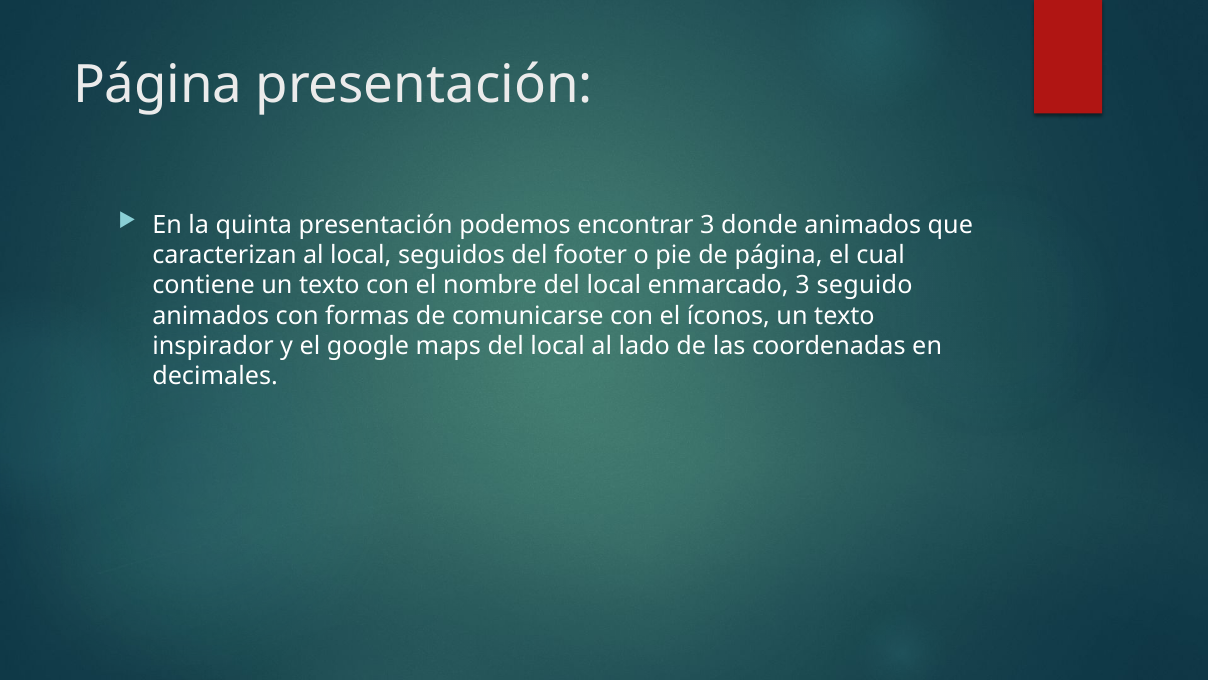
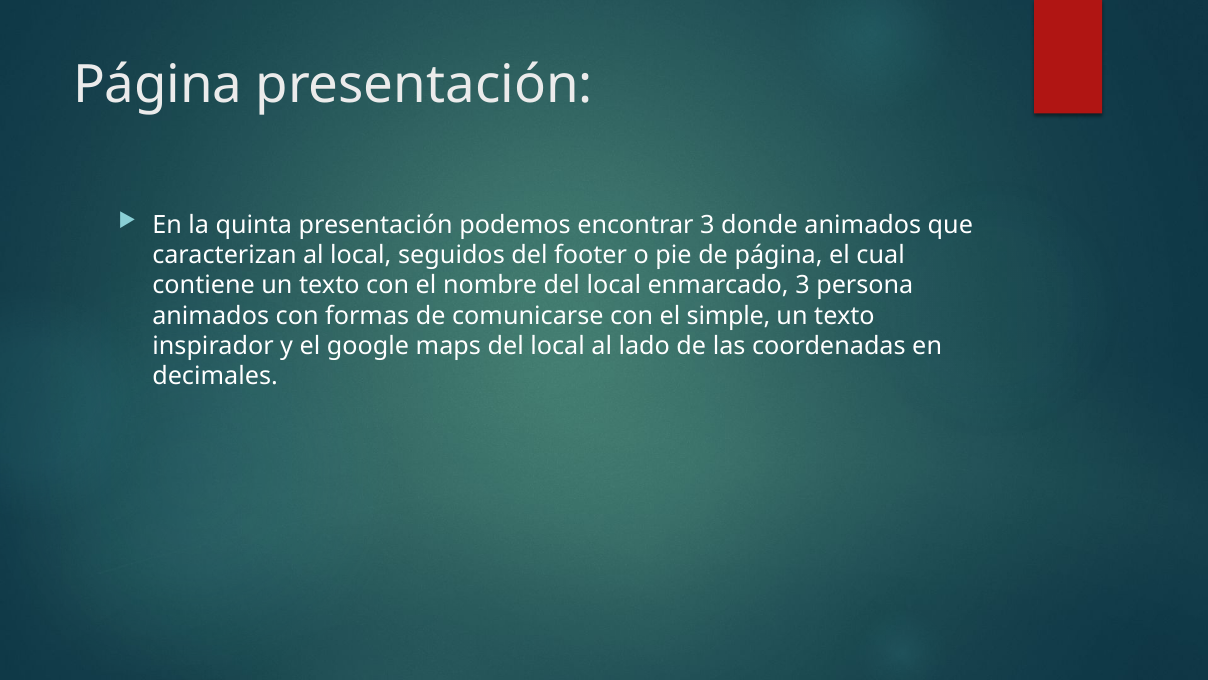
seguido: seguido -> persona (865, 285)
íconos: íconos -> simple (728, 316)
